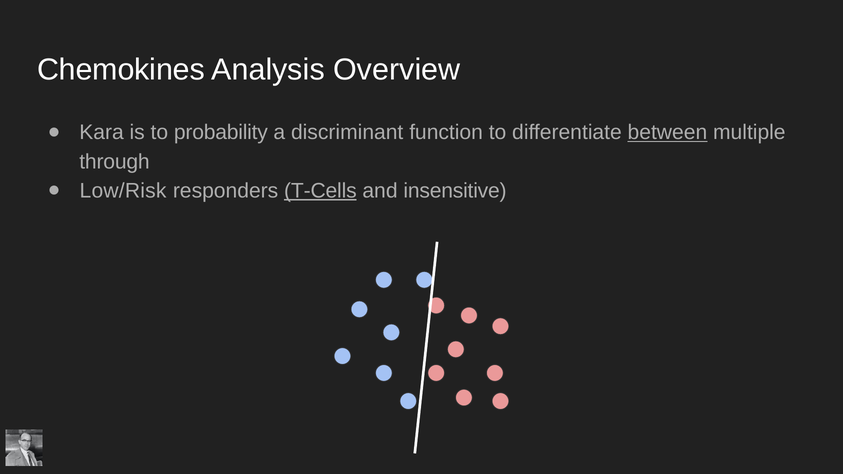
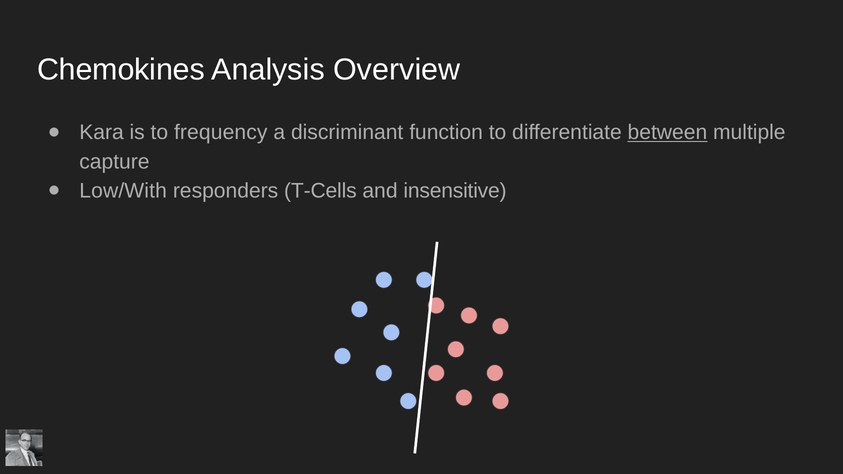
probability: probability -> frequency (221, 133)
through: through -> capture (114, 162)
Low/Risk: Low/Risk -> Low/With (123, 191)
T-Cells underline: present -> none (320, 191)
